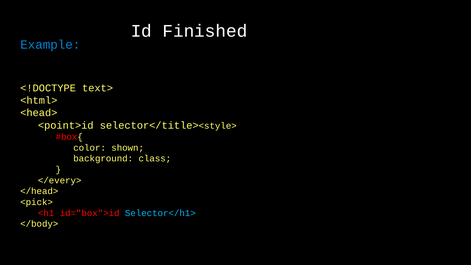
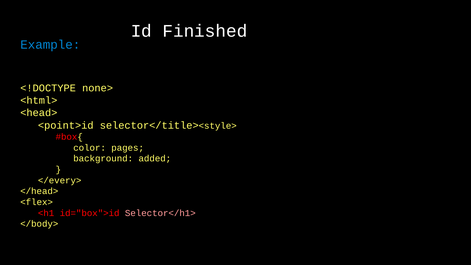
text>: text> -> none> (98, 88)
shown: shown -> pages (128, 148)
class: class -> added (155, 159)
<pick>: <pick> -> <flex> (37, 202)
Selector</h1> colour: light blue -> pink (160, 213)
